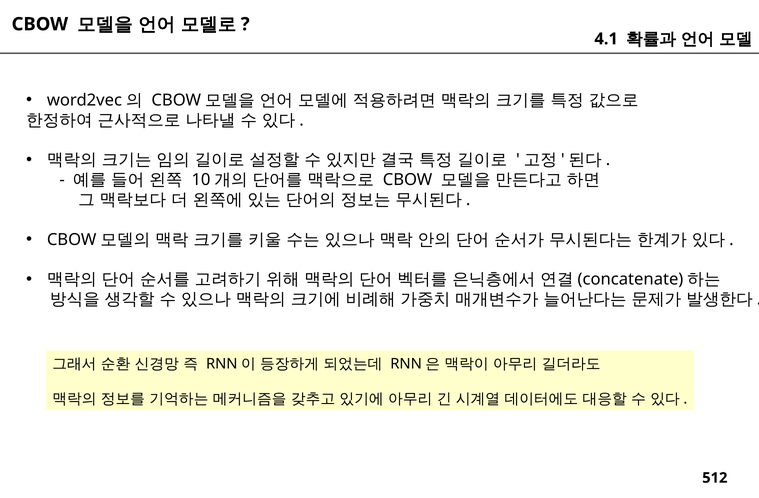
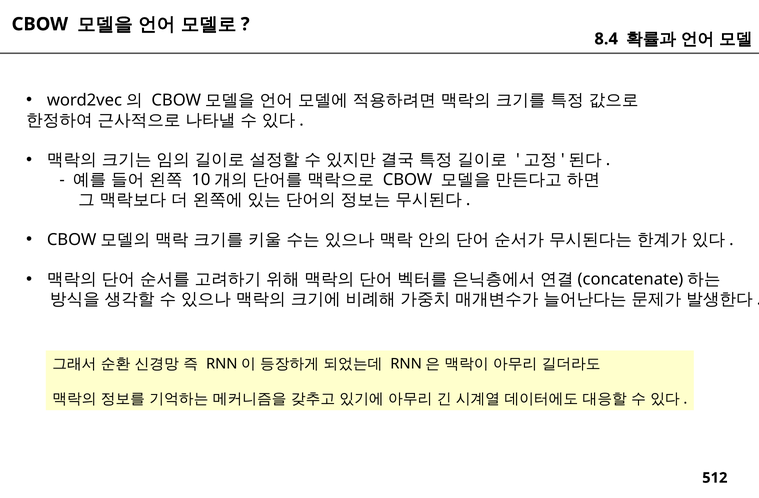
4.1: 4.1 -> 8.4 (606, 39)
